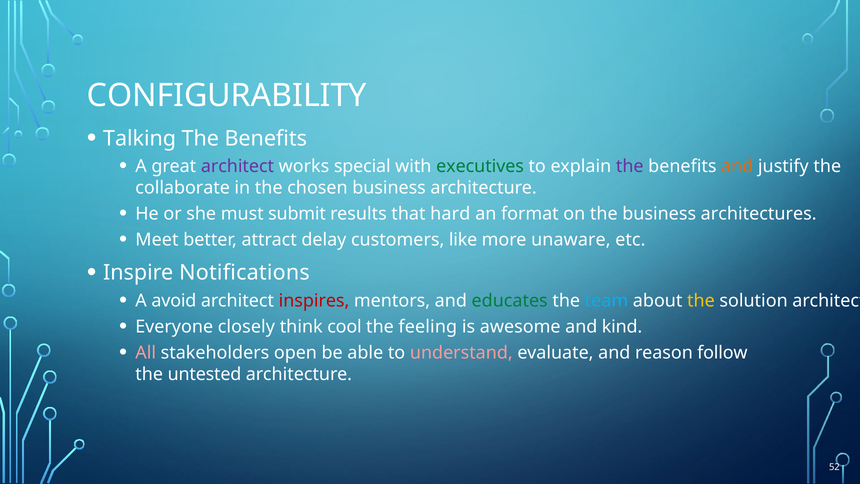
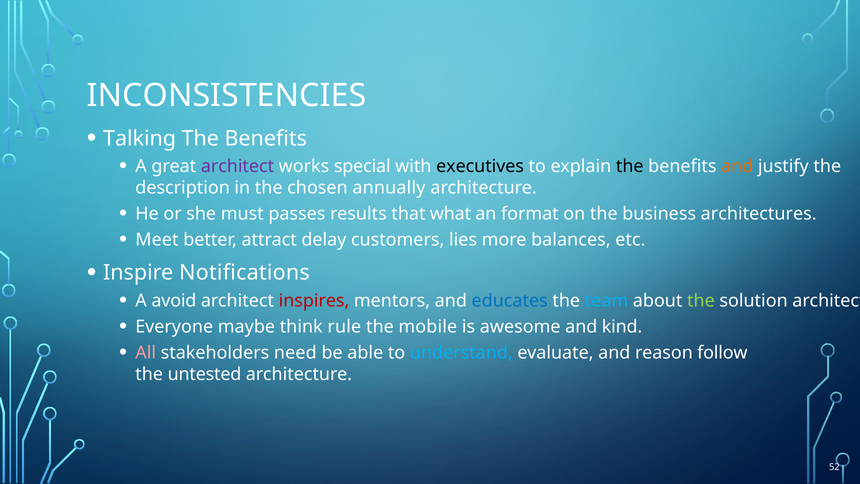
CONFIGURABILITY: CONFIGURABILITY -> INCONSISTENCIES (227, 96)
executives colour: green -> black (480, 166)
the colour: purple -> black (630, 166)
collaborate: collaborate -> description (183, 188)
chosen business: business -> annually (389, 188)
submit: submit -> passes (297, 214)
hard: hard -> what (450, 214)
like: like -> lies (463, 240)
unaware: unaware -> balances (571, 240)
educates colour: green -> blue (510, 301)
the colour: yellow -> light green (701, 301)
closely: closely -> maybe (246, 327)
cool: cool -> rule (344, 327)
feeling: feeling -> mobile (428, 327)
open: open -> need (295, 353)
understand colour: pink -> light blue (461, 353)
